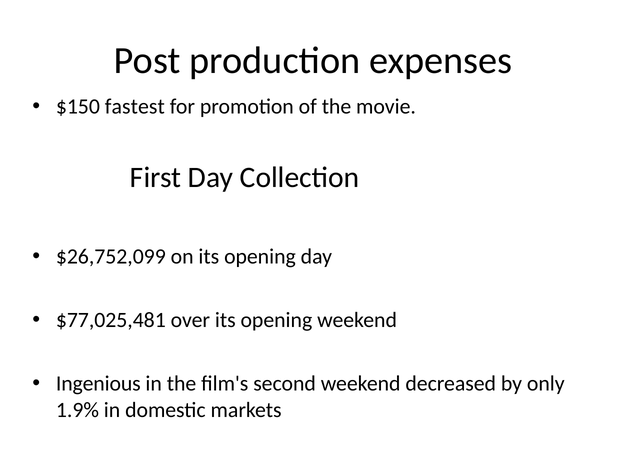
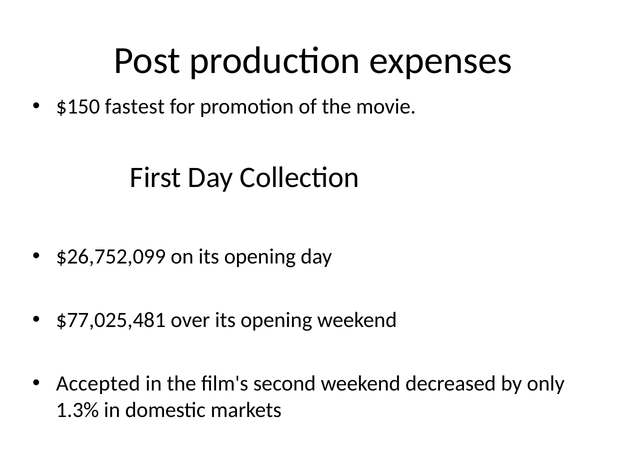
Ingenious: Ingenious -> Accepted (98, 383)
1.9%: 1.9% -> 1.3% (77, 409)
